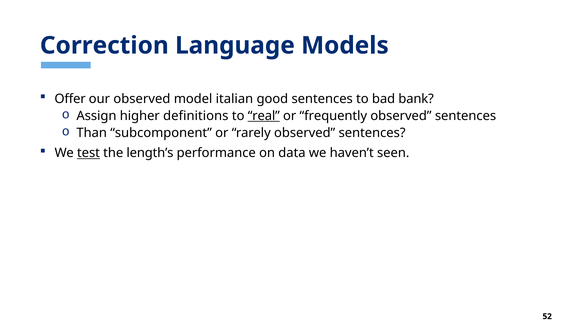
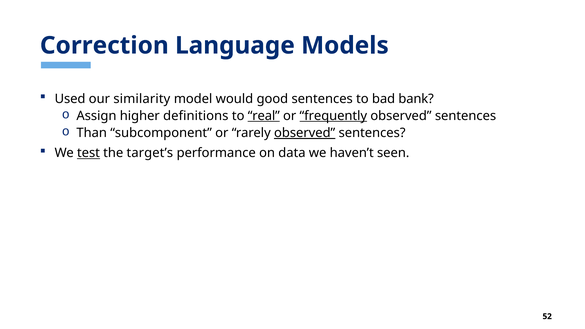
Offer: Offer -> Used (70, 99)
our observed: observed -> similarity (142, 99)
italian: italian -> would (234, 99)
frequently underline: none -> present (333, 116)
observed underline: none -> present (305, 133)
length’s: length’s -> target’s (150, 153)
